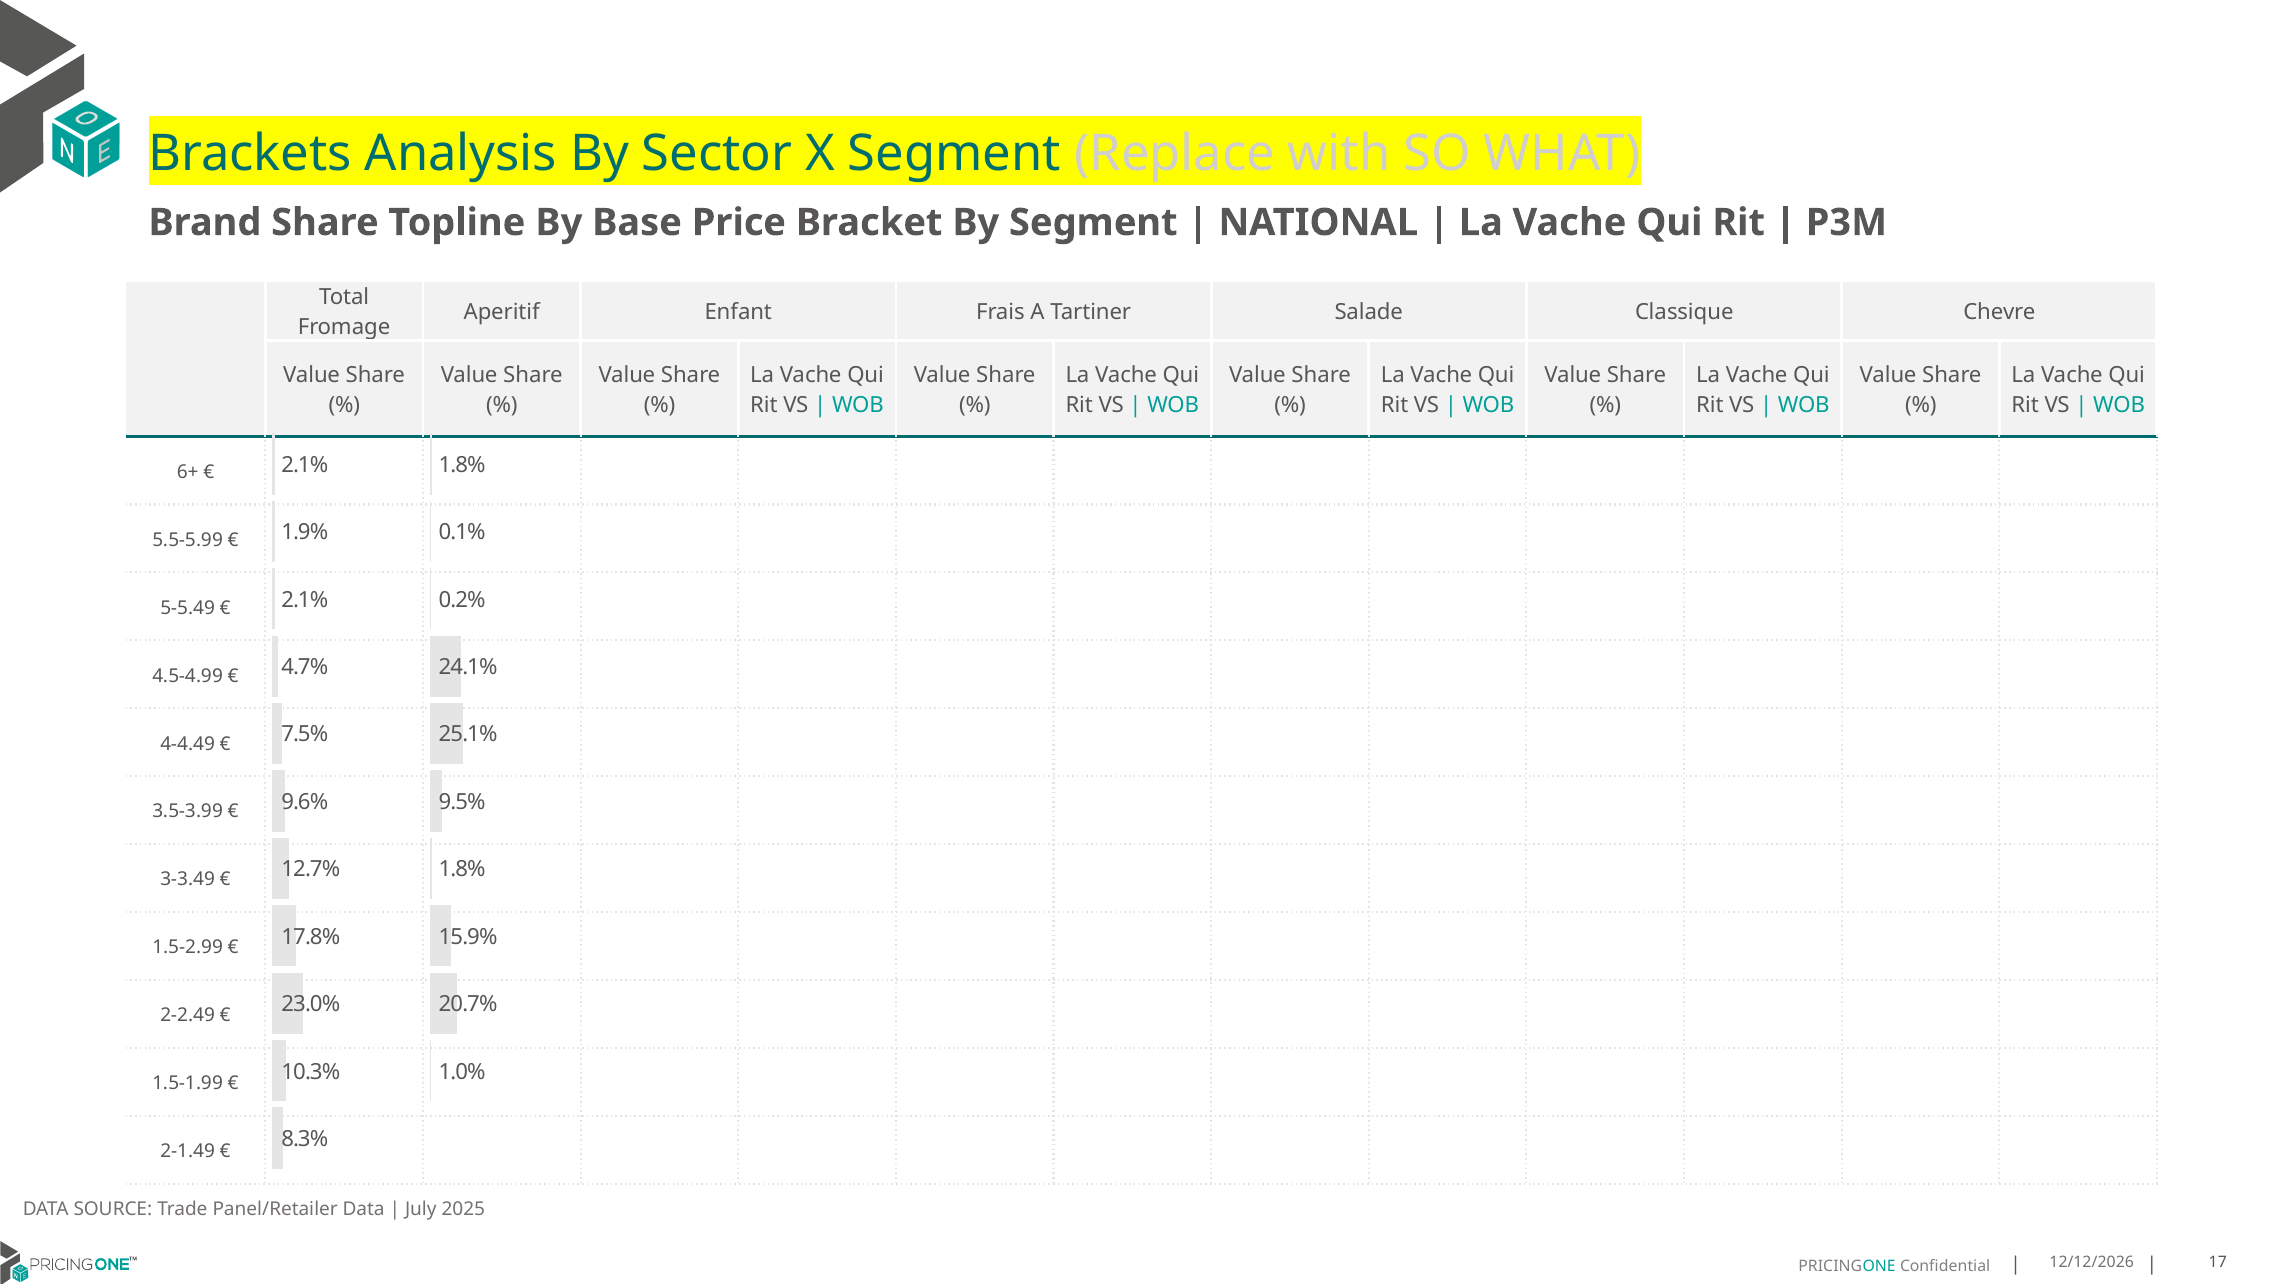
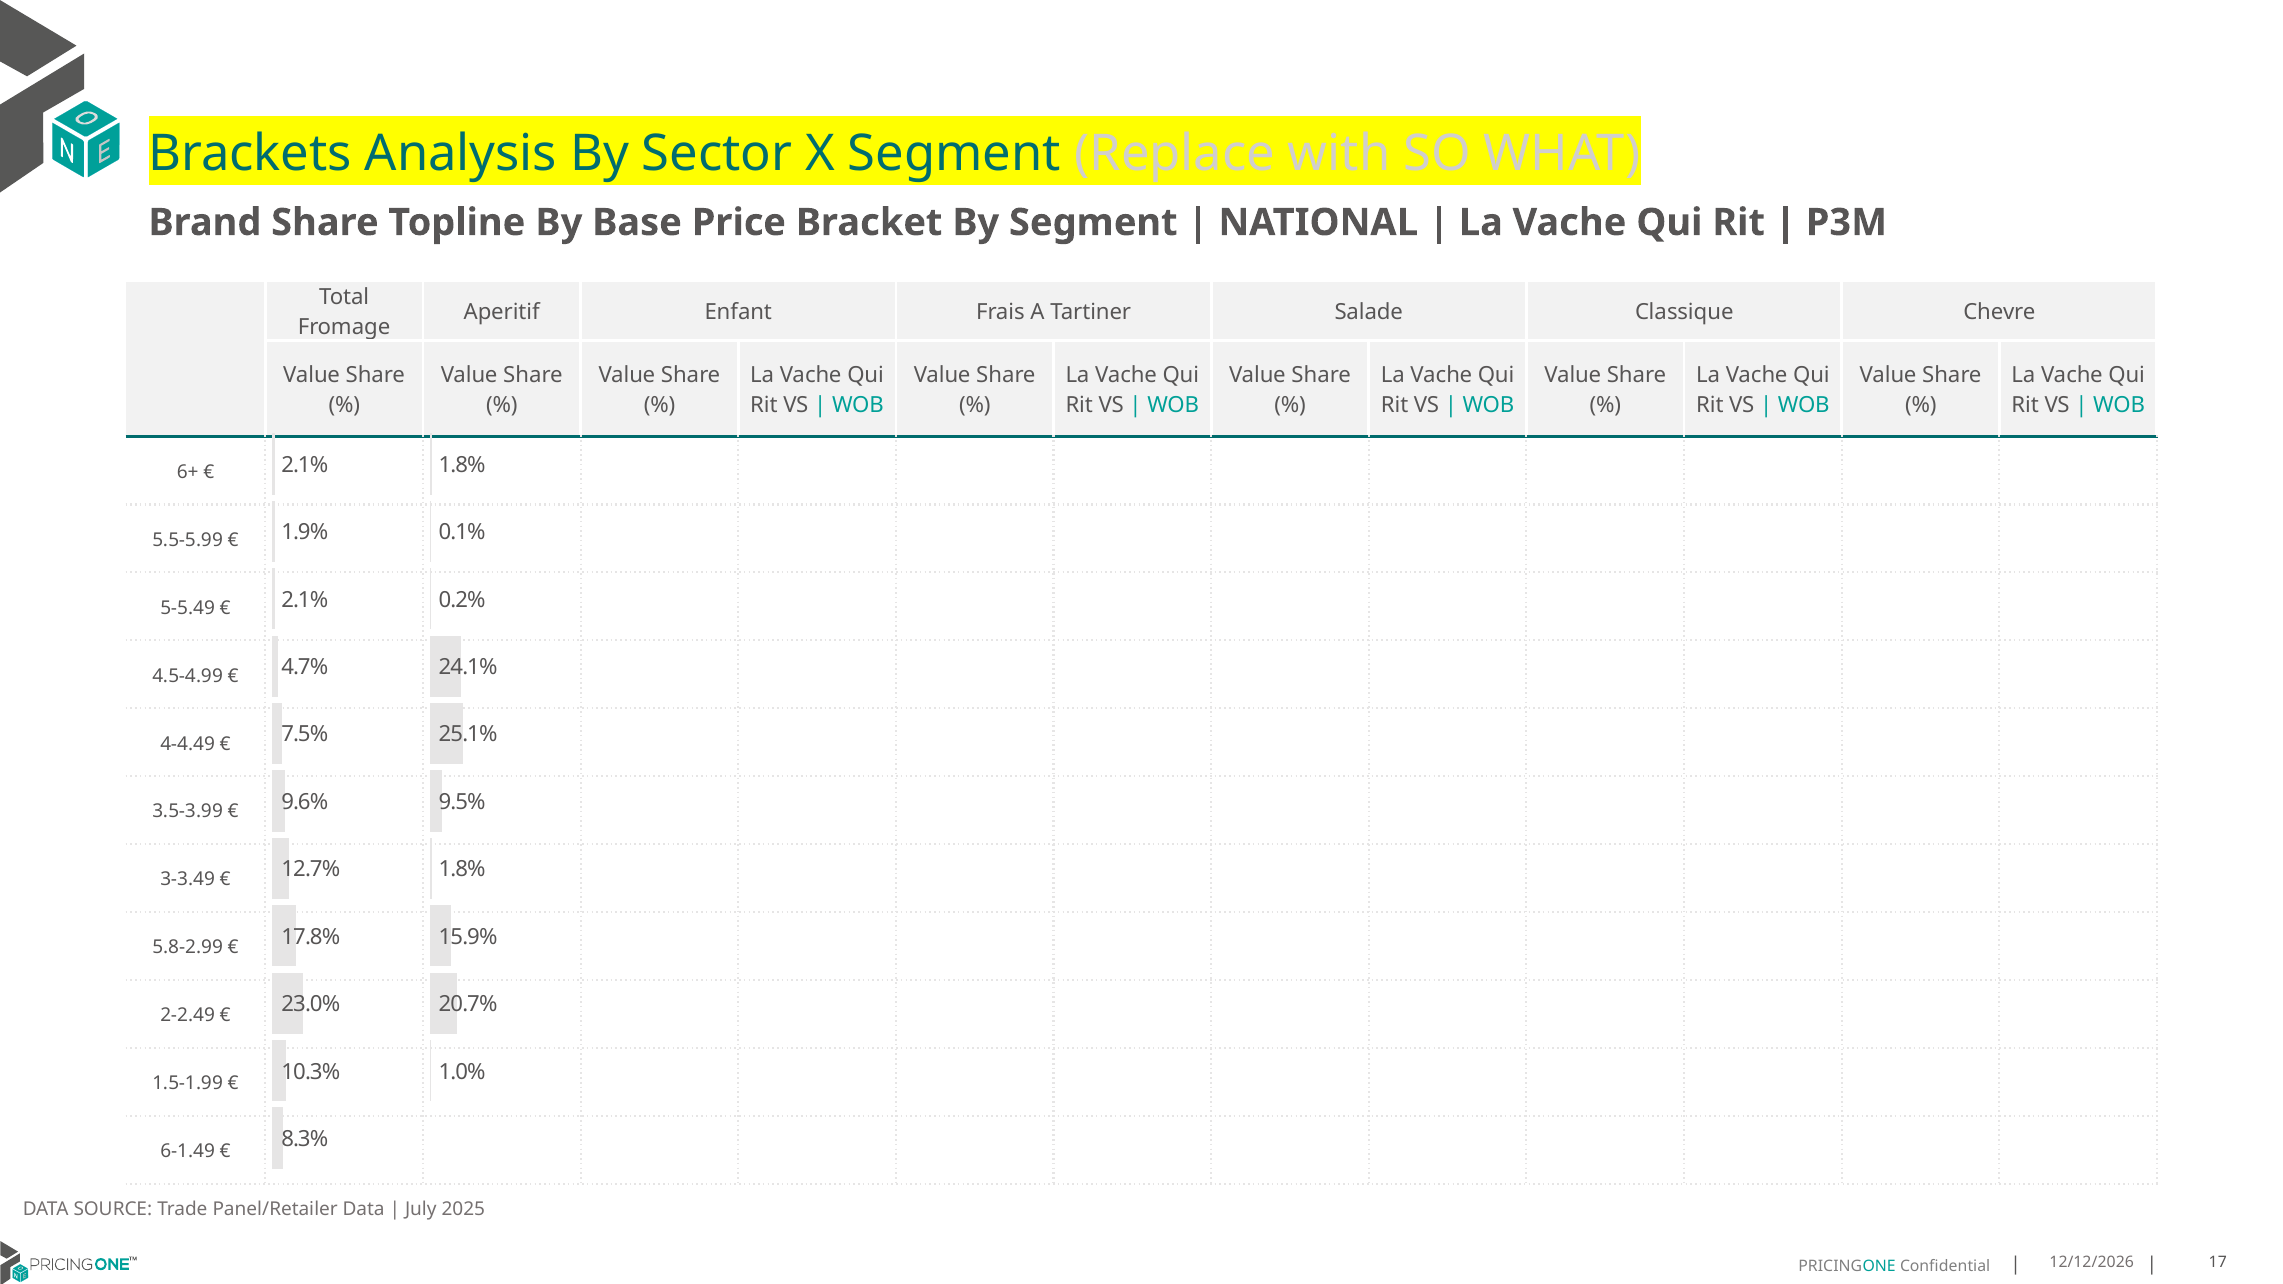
1.5-2.99: 1.5-2.99 -> 5.8-2.99 (188, 948)
2-1.49: 2-1.49 -> 6-1.49 (188, 1152)
